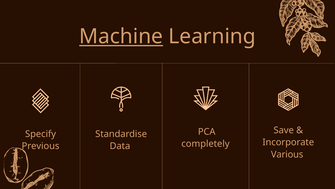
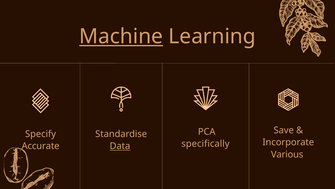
completely: completely -> specifically (205, 143)
Previous: Previous -> Accurate (41, 146)
Data underline: none -> present (120, 146)
